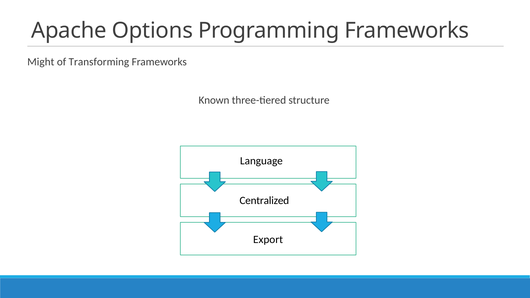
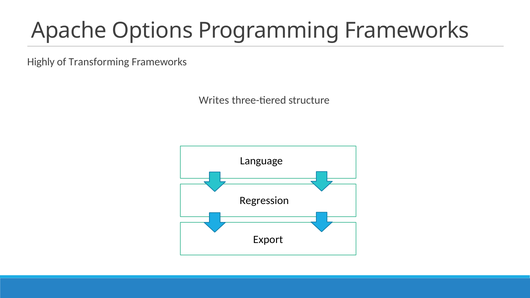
Might: Might -> Highly (41, 62)
Known: Known -> Writes (214, 100)
Centralized: Centralized -> Regression (264, 201)
